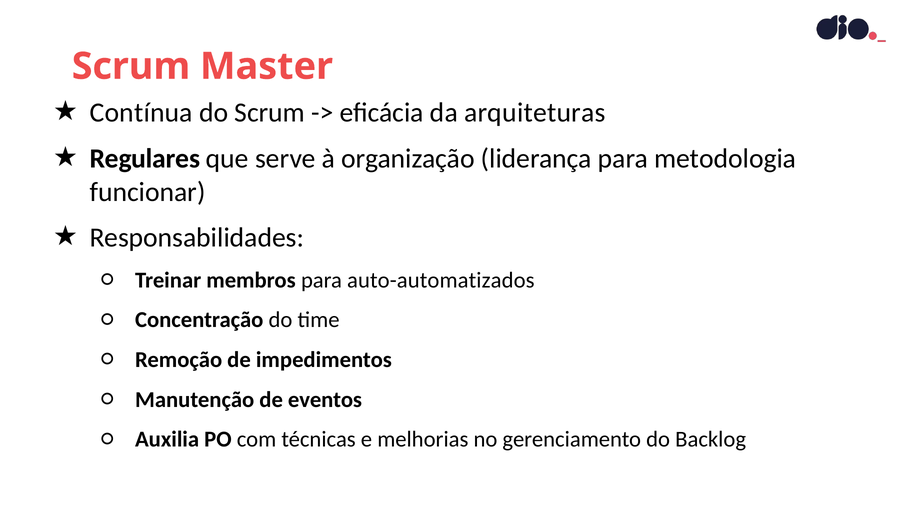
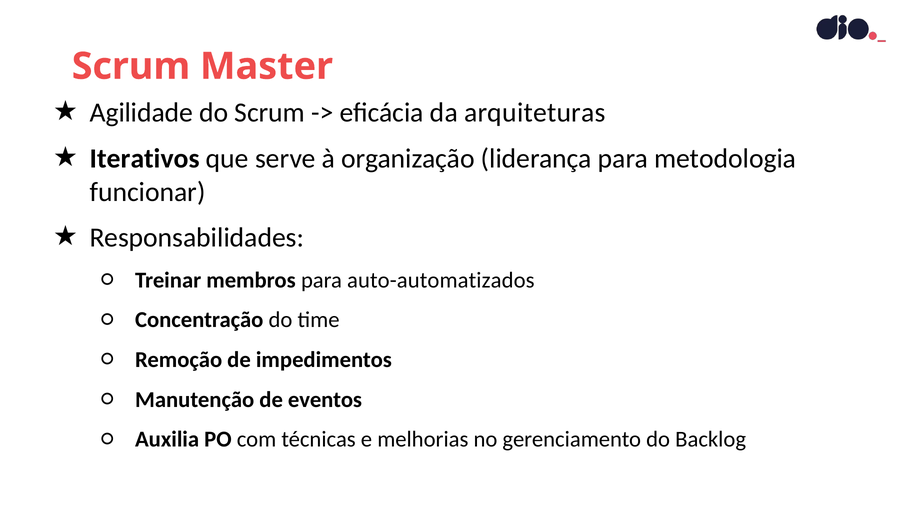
Contínua: Contínua -> Agilidade (141, 113)
Regulares: Regulares -> Iterativos (145, 159)
